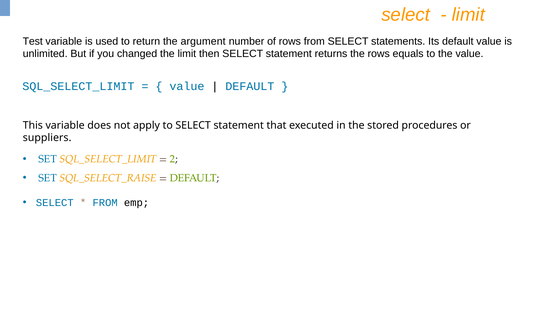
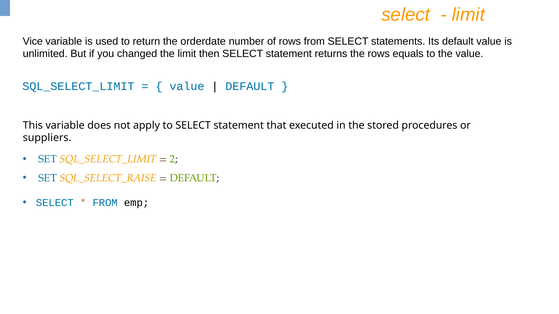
Test: Test -> Vice (33, 41)
argument: argument -> orderdate (203, 41)
